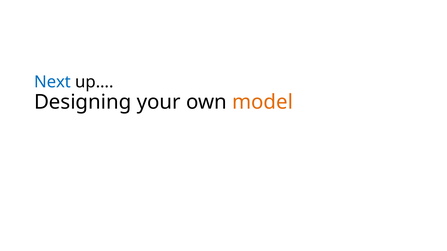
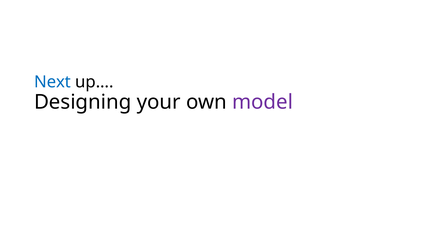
model colour: orange -> purple (263, 102)
